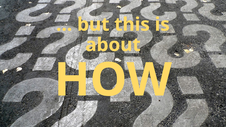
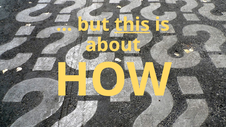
this underline: none -> present (132, 25)
